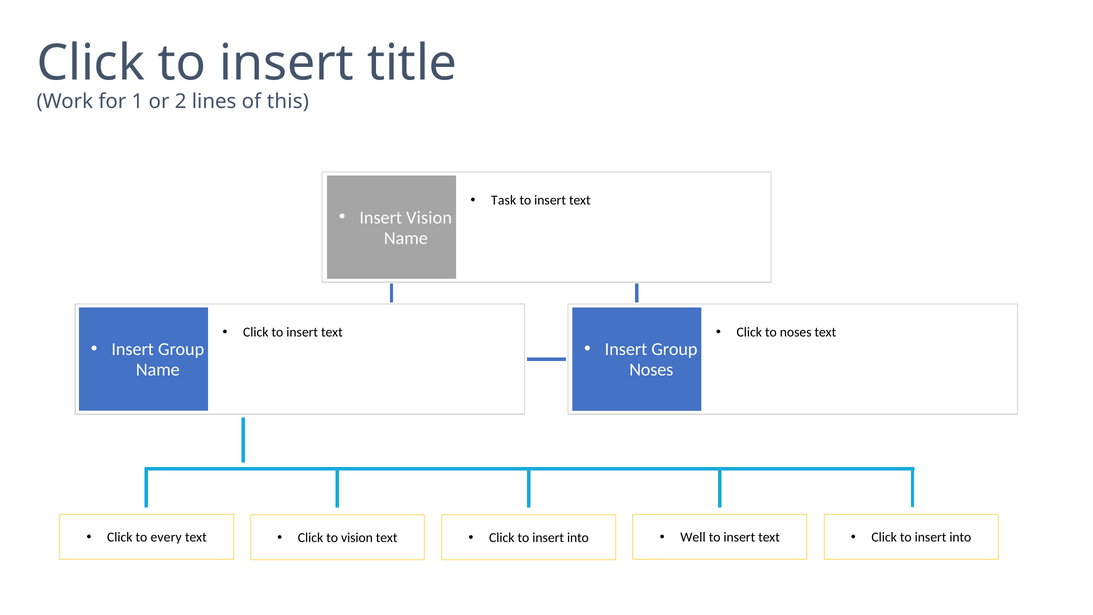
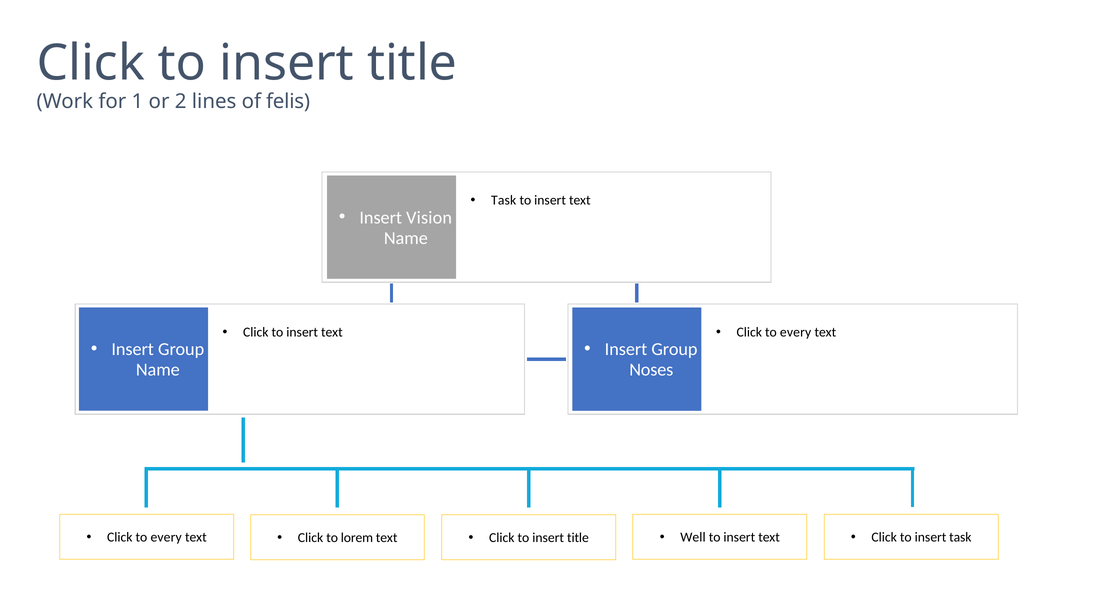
this: this -> felis (288, 101)
noses: noses -> every (796, 332)
to vision: vision -> lorem (357, 538)
into: into -> title (578, 538)
into: into -> task (960, 537)
